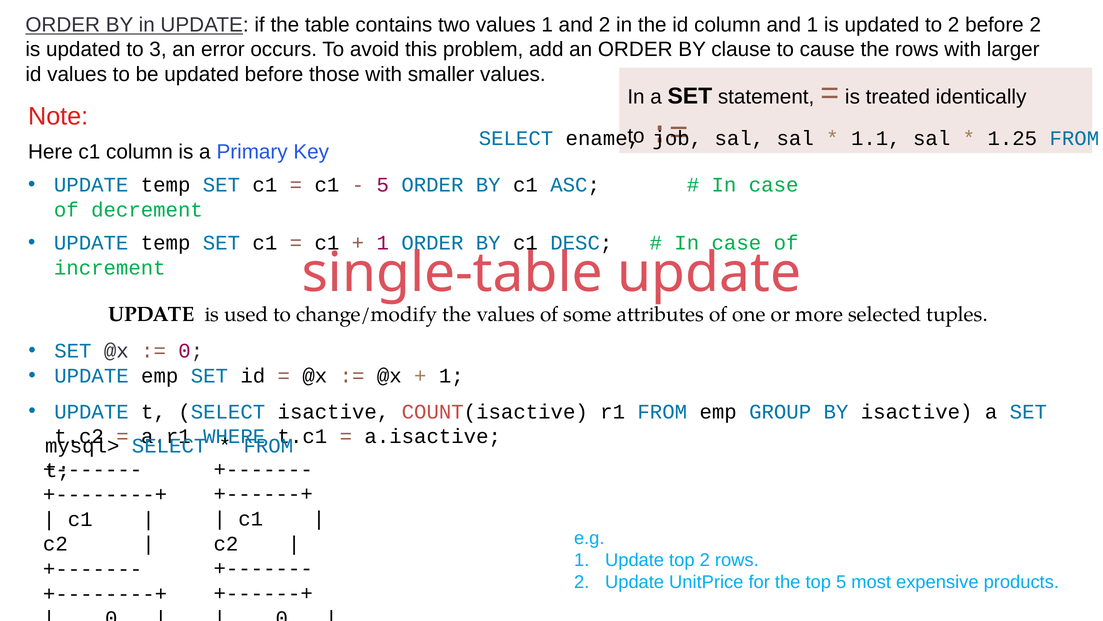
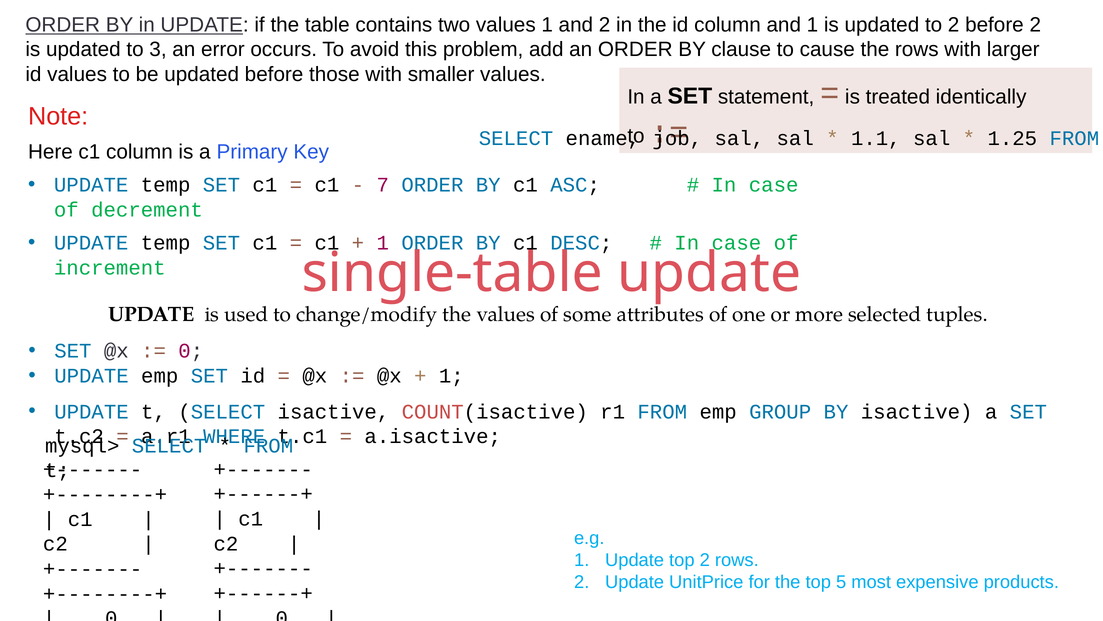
5: 5 -> 7 (383, 185)
